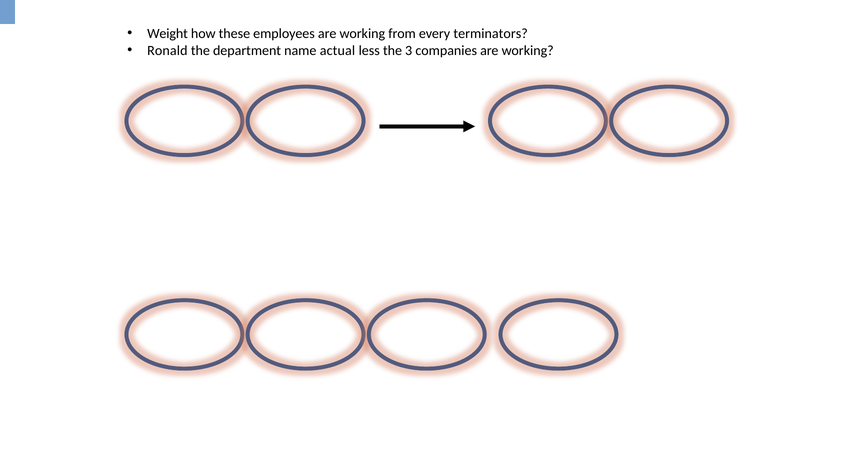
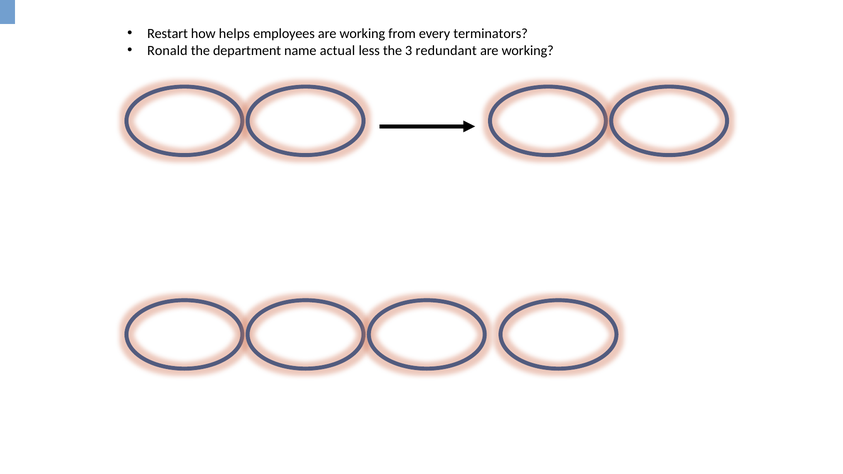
Weight: Weight -> Restart (167, 34)
these: these -> helps (234, 34)
companies: companies -> redundant (446, 50)
